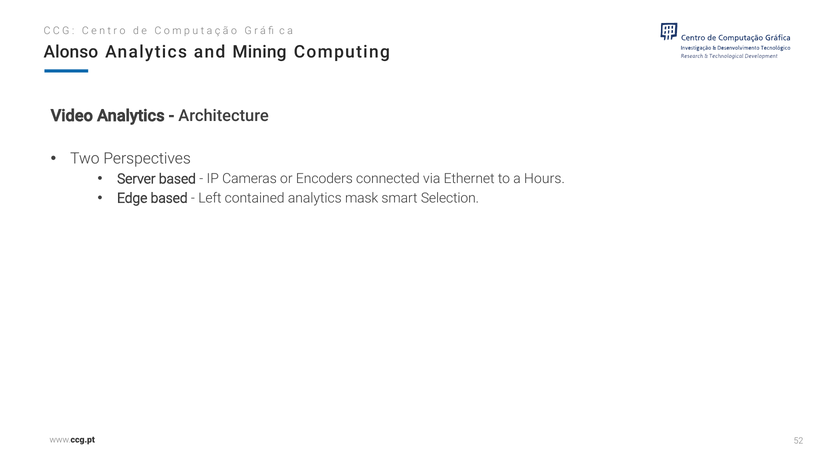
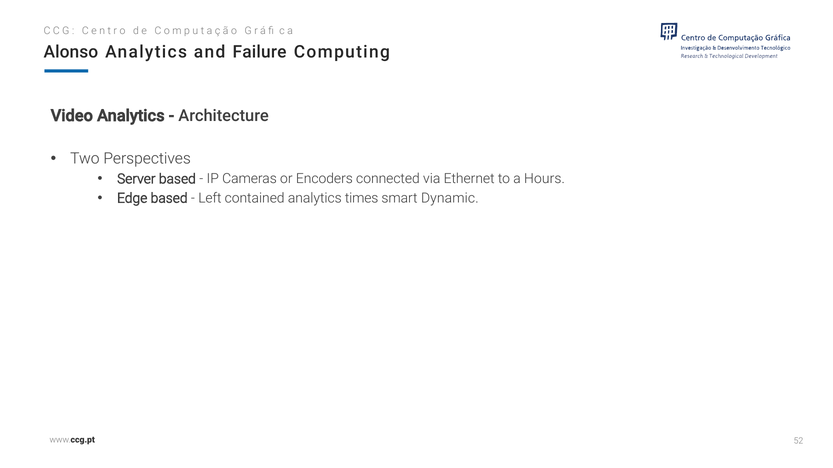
Mining: Mining -> Failure (260, 52)
mask: mask -> times (362, 198)
Selection: Selection -> Dynamic (450, 198)
